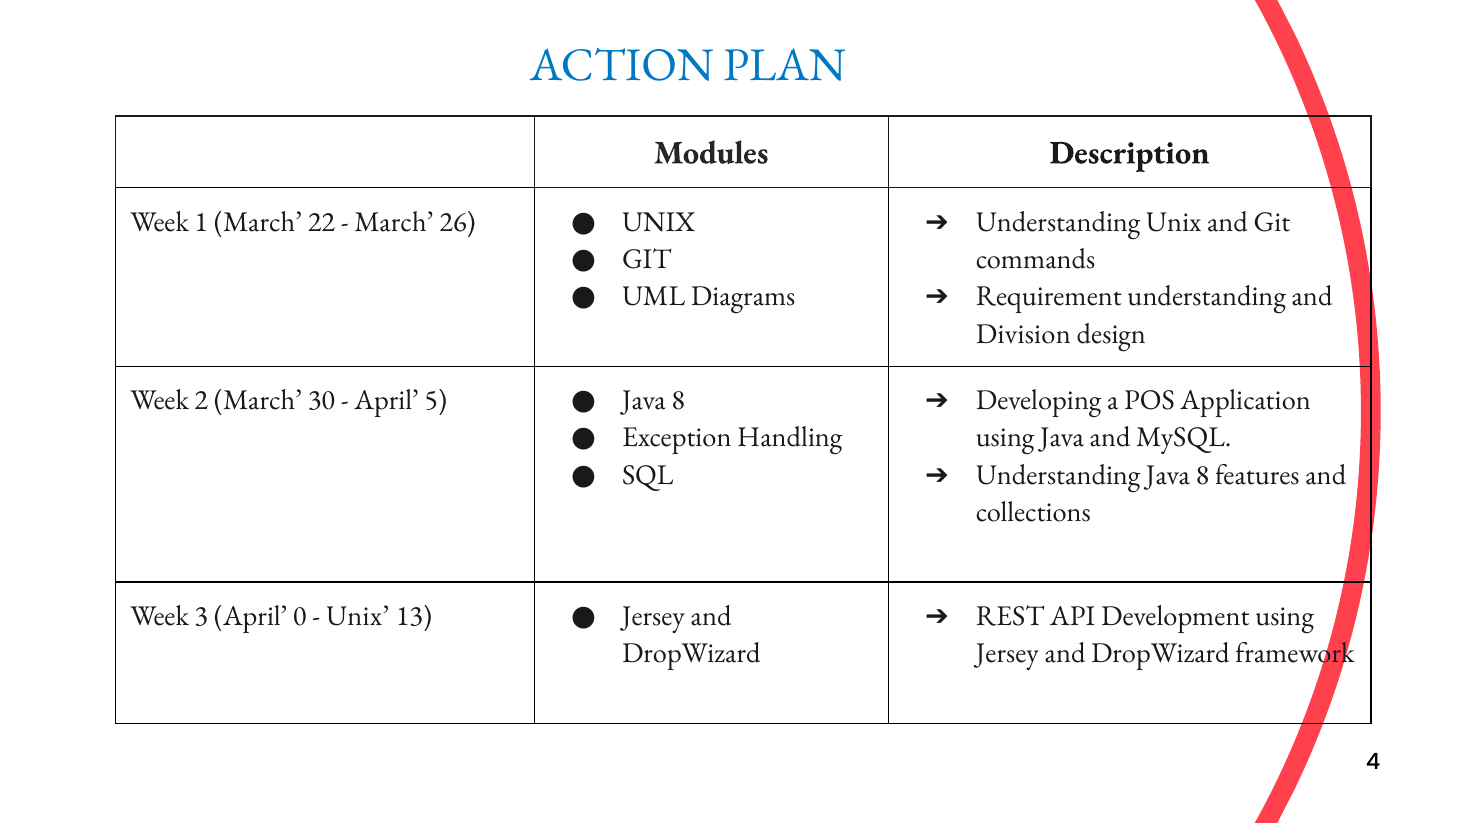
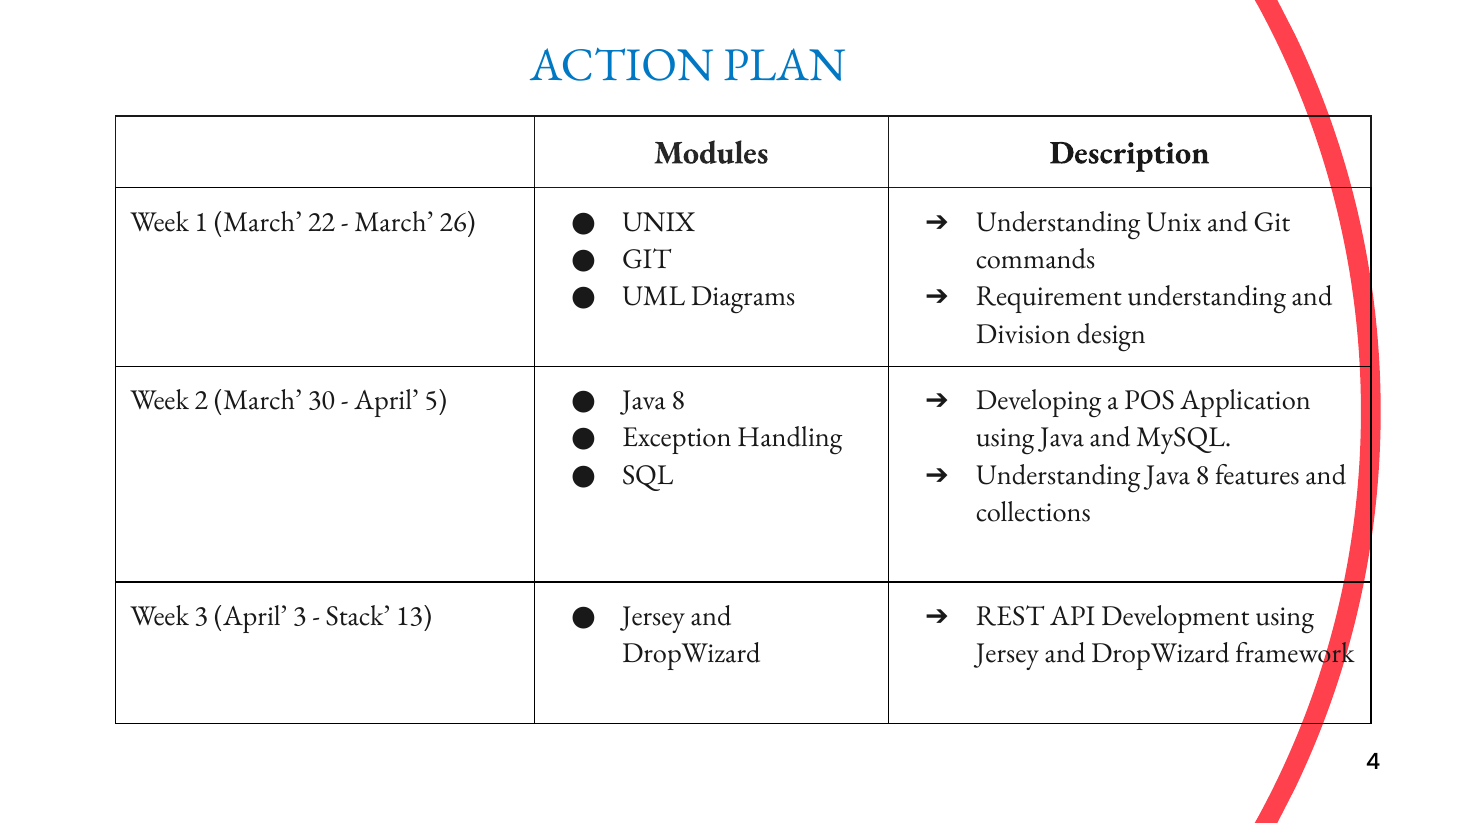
April 0: 0 -> 3 (300, 616)
Unix: Unix -> Stack (358, 616)
